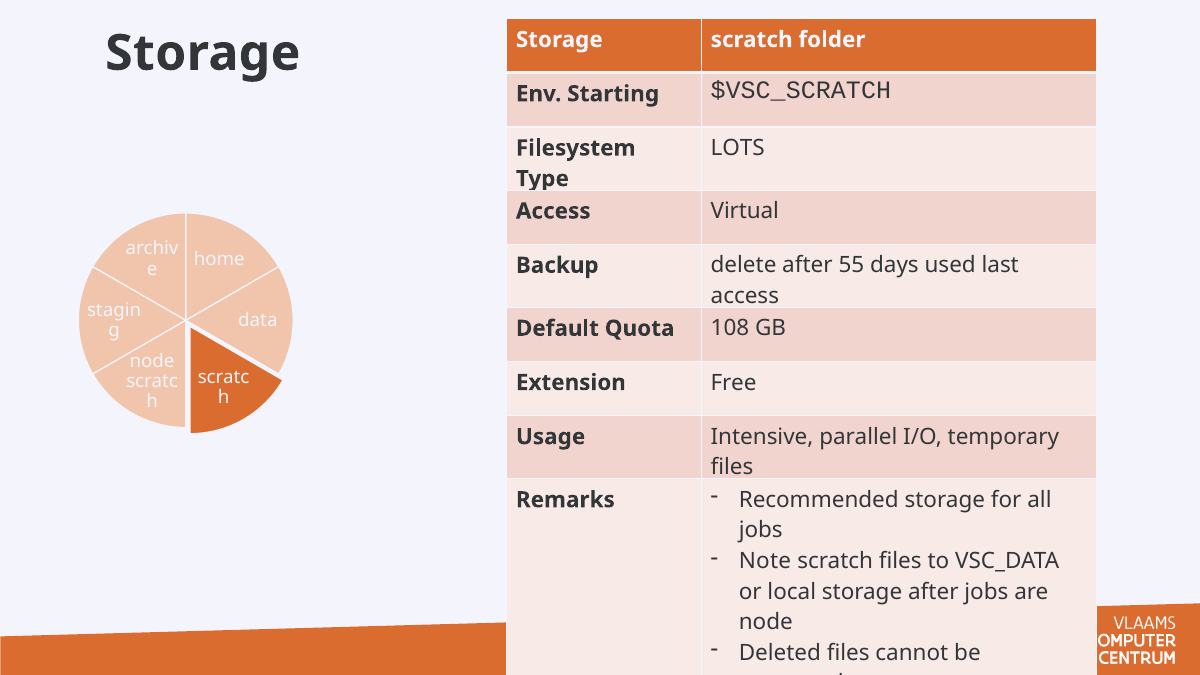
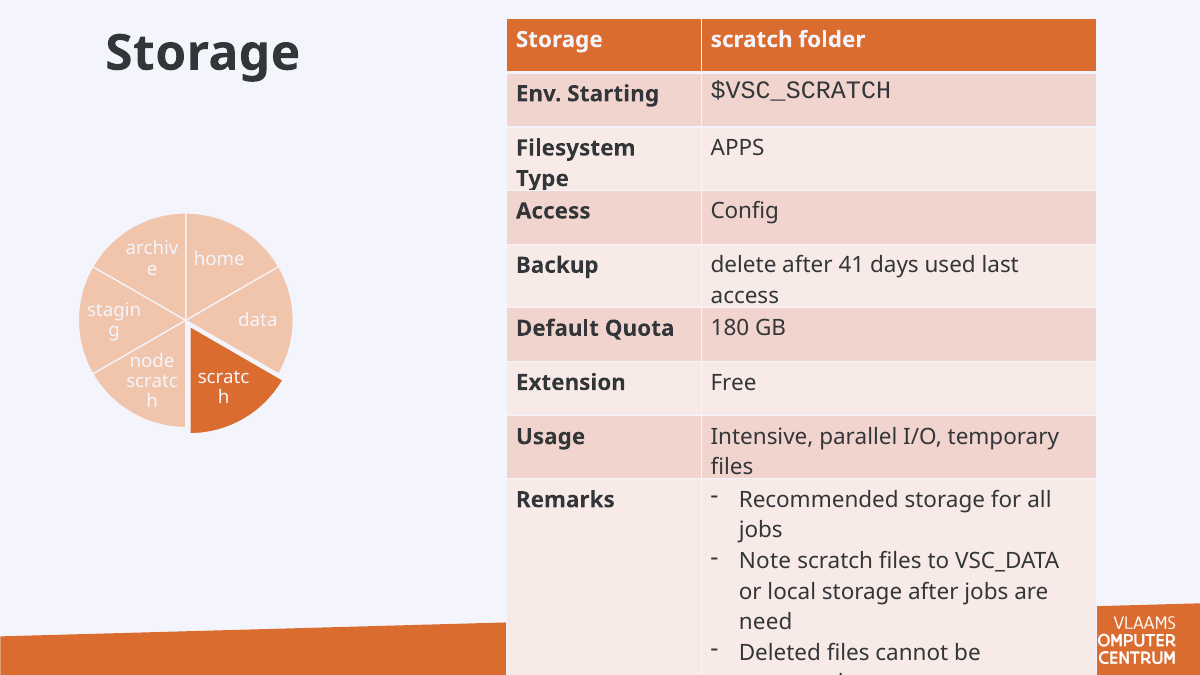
LOTS: LOTS -> APPS (738, 148)
Virtual: Virtual -> Config (745, 211)
55: 55 -> 41 (851, 265)
108: 108 -> 180 (730, 328)
node: node -> need (766, 622)
